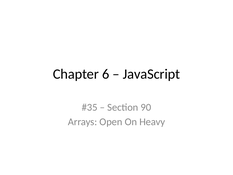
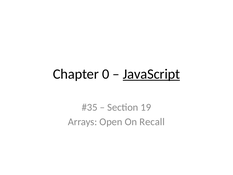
6: 6 -> 0 (106, 74)
JavaScript underline: none -> present (151, 74)
90: 90 -> 19 (146, 107)
Heavy: Heavy -> Recall (152, 122)
